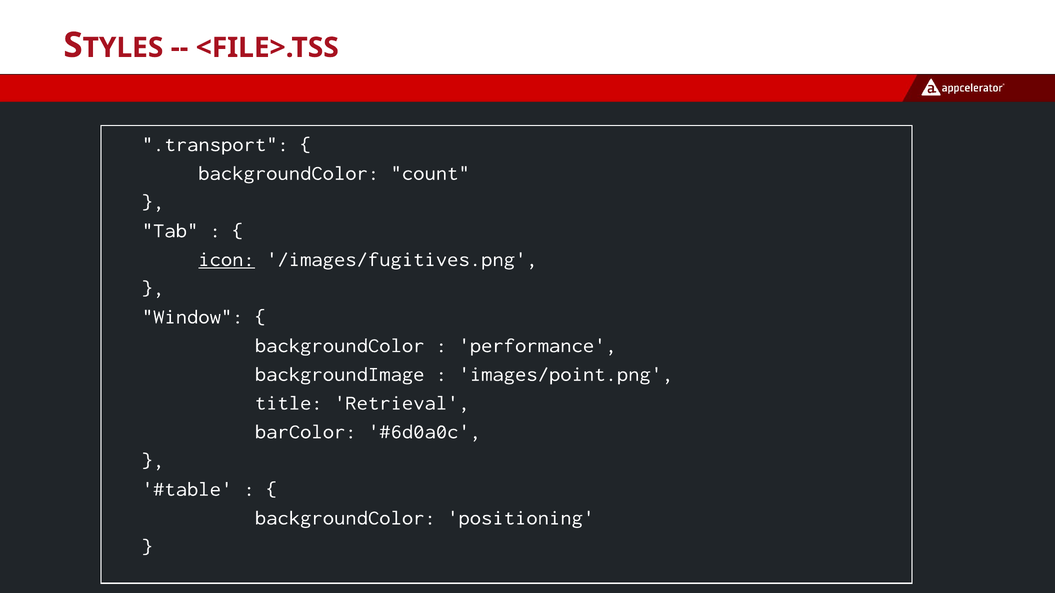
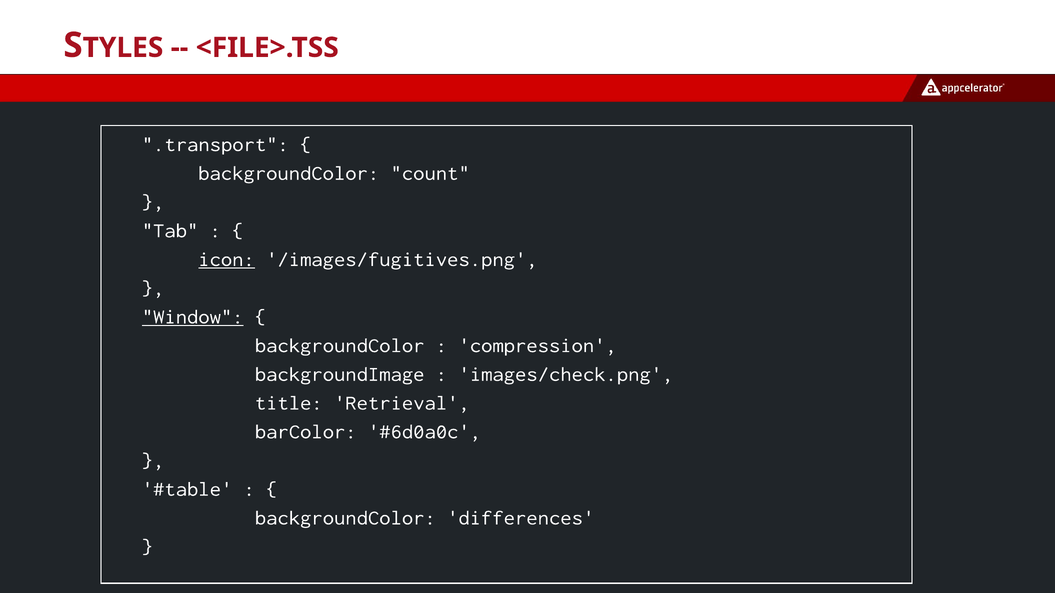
Window underline: none -> present (193, 317)
performance: performance -> compression (538, 346)
images/point.png: images/point.png -> images/check.png (566, 374)
positioning: positioning -> differences (521, 518)
